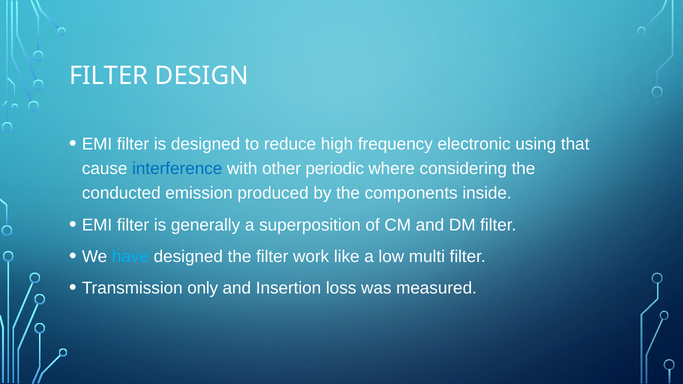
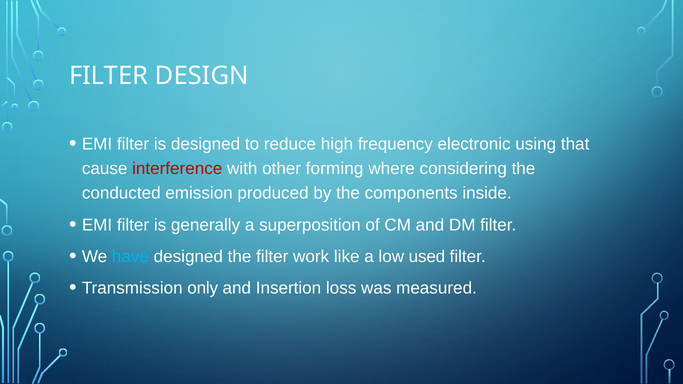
interference colour: blue -> red (177, 169)
periodic: periodic -> forming (335, 169)
multi: multi -> used (427, 257)
